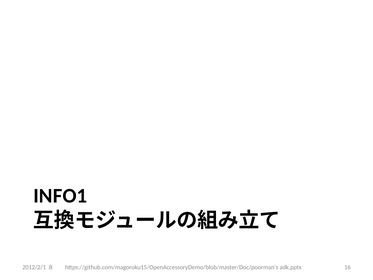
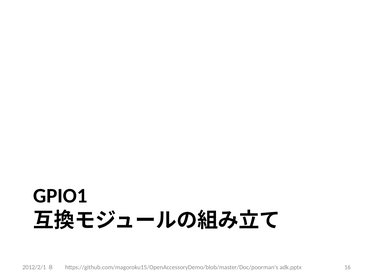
INFO1: INFO1 -> GPIO1 (60, 196)
